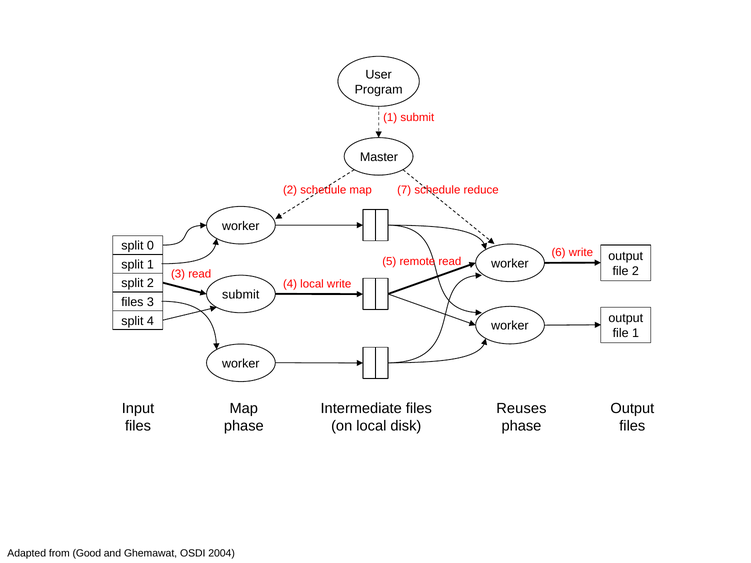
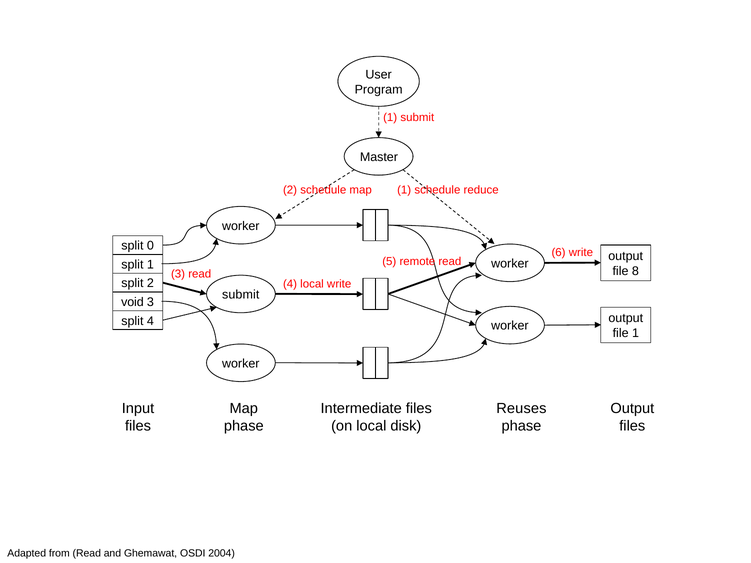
map 7: 7 -> 1 (404, 190)
file 2: 2 -> 8 (635, 271)
files: files -> void (132, 302)
from Good: Good -> Read (87, 554)
